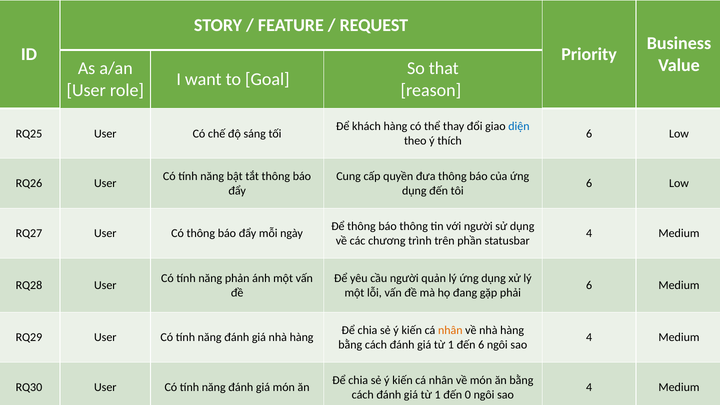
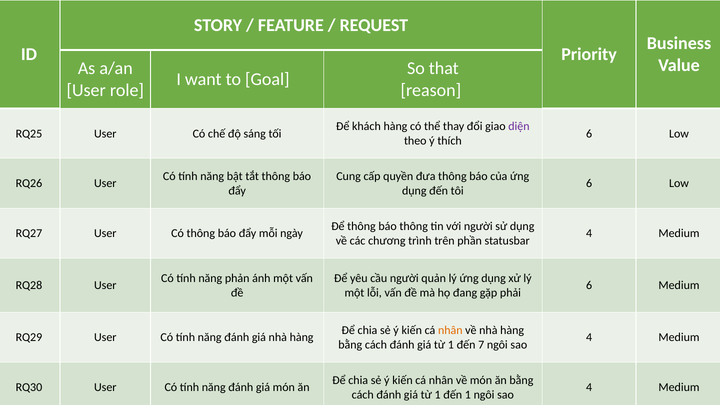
diện colour: blue -> purple (519, 126)
đến 6: 6 -> 7 (481, 345)
đến 0: 0 -> 1 (468, 395)
